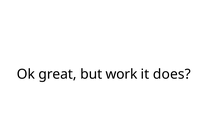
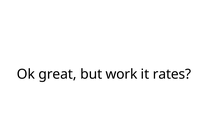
does: does -> rates (172, 74)
